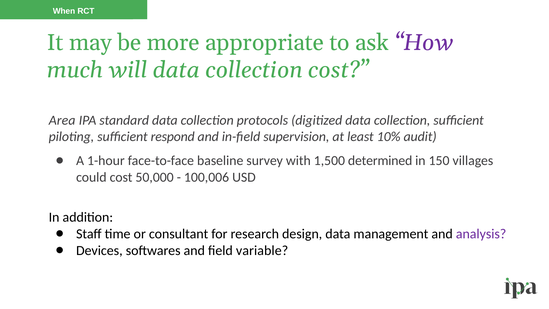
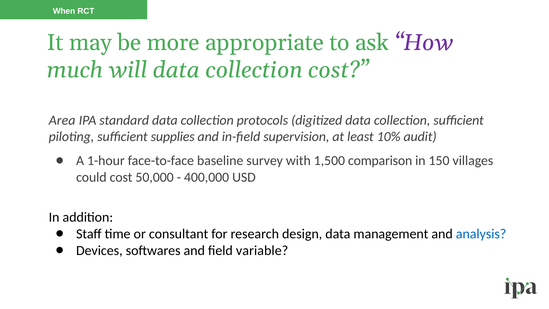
respond: respond -> supplies (173, 137)
determined: determined -> comparison (380, 161)
100,006: 100,006 -> 400,000 (207, 177)
analysis colour: purple -> blue (481, 234)
